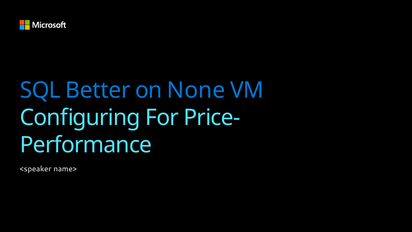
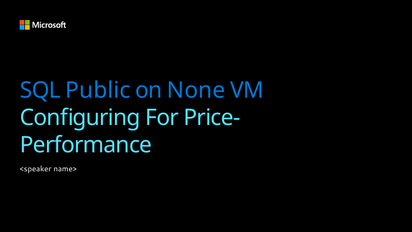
Better: Better -> Public (98, 90)
